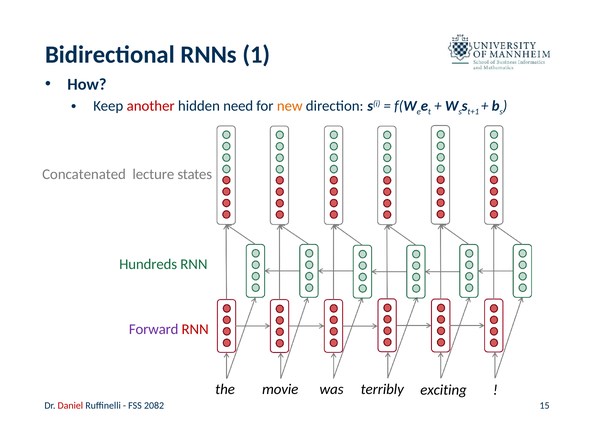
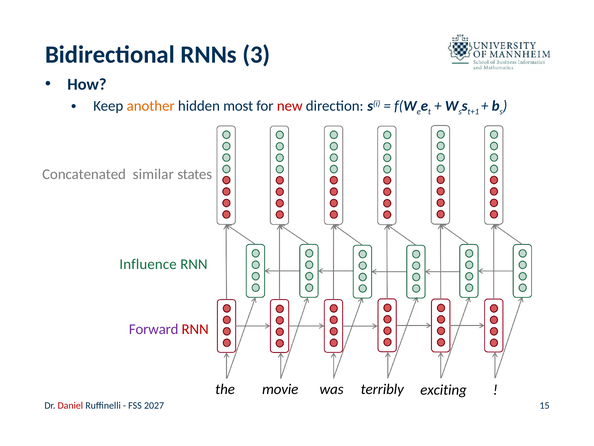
1: 1 -> 3 (256, 55)
another colour: red -> orange (151, 106)
need: need -> most (238, 106)
new colour: orange -> red (290, 106)
lecture: lecture -> similar (153, 174)
Hundreds: Hundreds -> Influence (148, 264)
2082: 2082 -> 2027 (154, 405)
